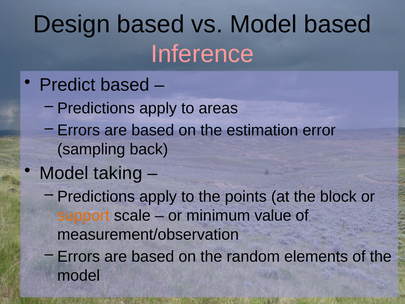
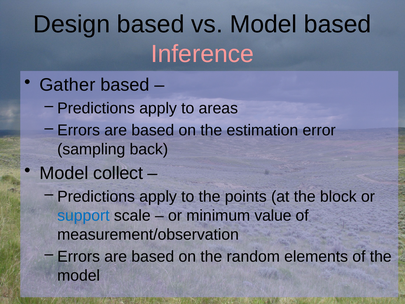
Predict: Predict -> Gather (67, 85)
taking: taking -> collect (118, 173)
support colour: orange -> blue (83, 215)
